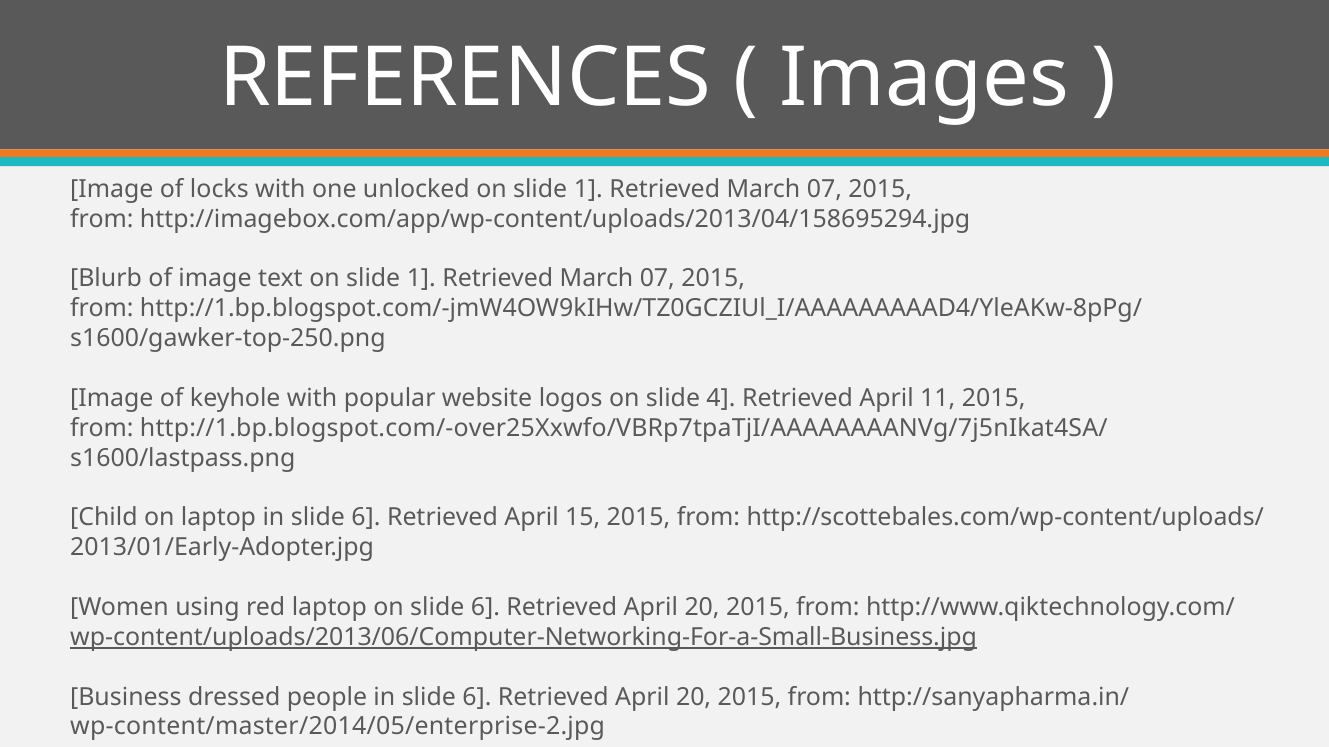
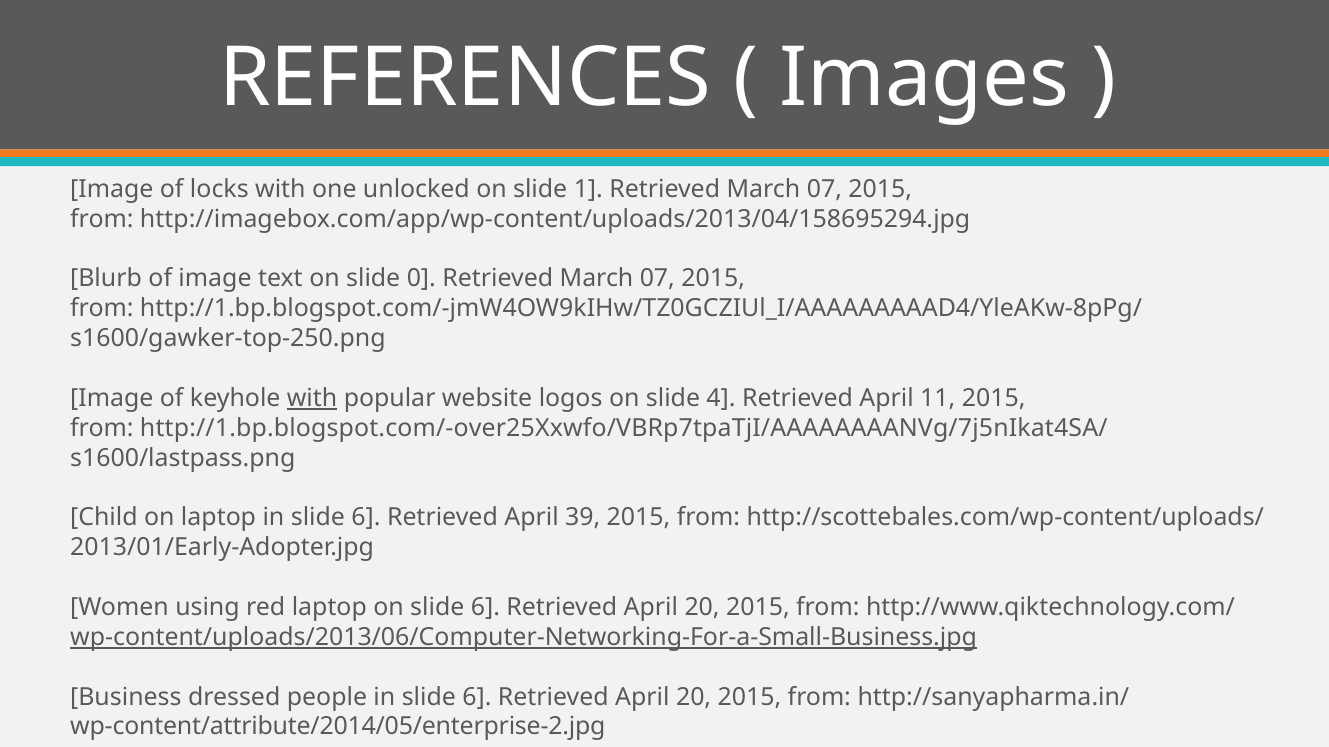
text on slide 1: 1 -> 0 (421, 279)
with underline: none -> present (312, 398)
15: 15 -> 39 (583, 518)
wp-content/master/2014/05/enterprise-2.jpg: wp-content/master/2014/05/enterprise-2.jpg -> wp-content/attribute/2014/05/enterprise-2.jpg (338, 727)
